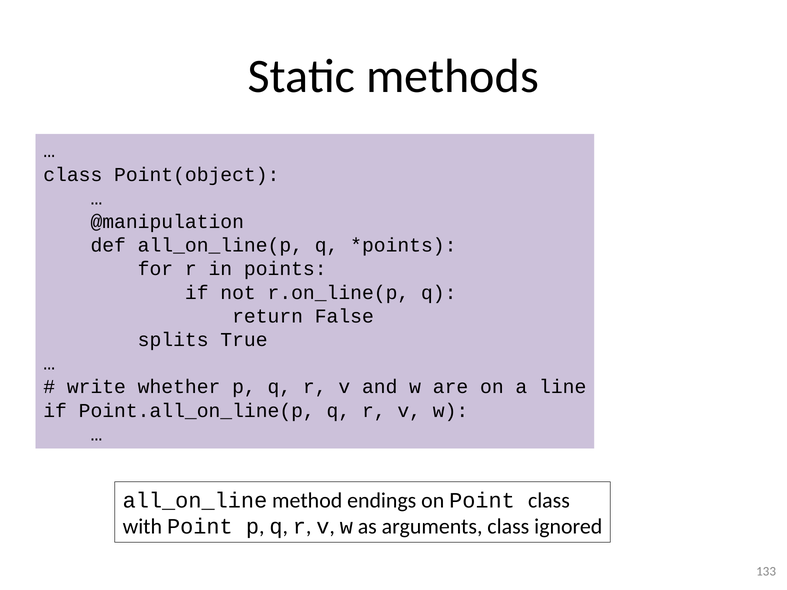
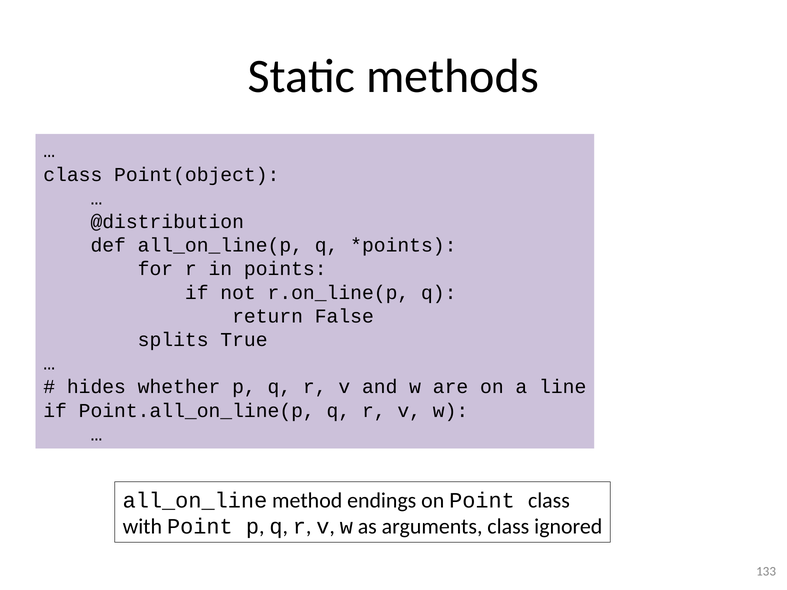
@manipulation: @manipulation -> @distribution (167, 222)
write: write -> hides (96, 387)
